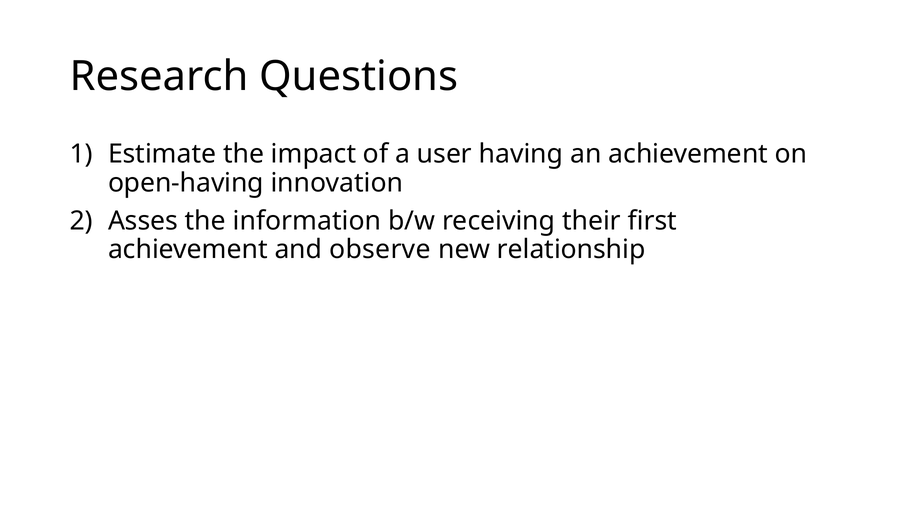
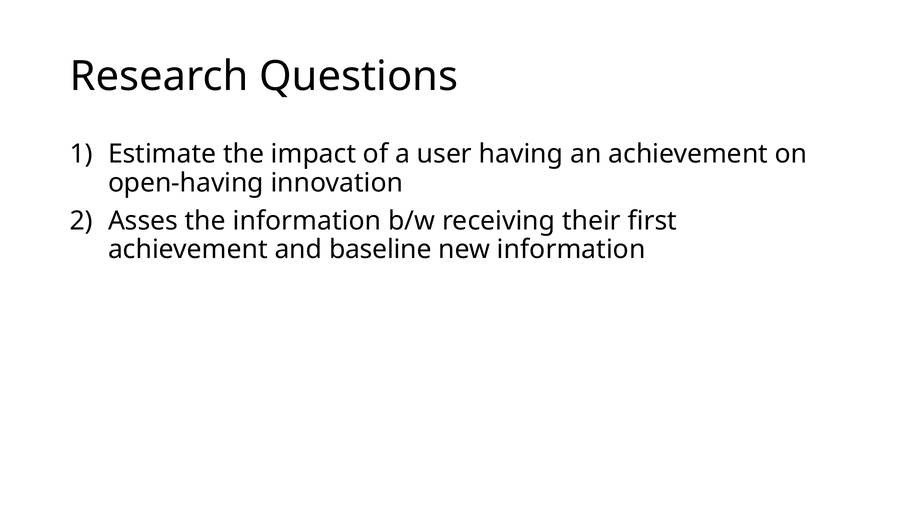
observe: observe -> baseline (380, 250)
new relationship: relationship -> information (571, 250)
